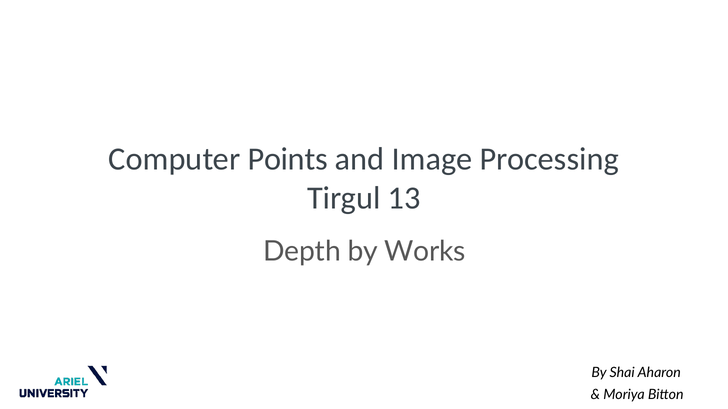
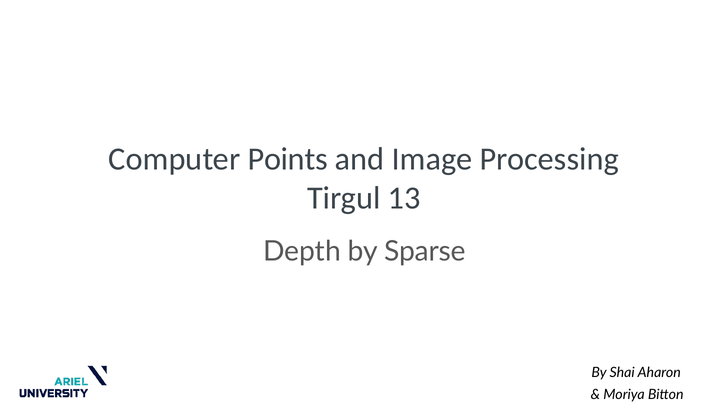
Works: Works -> Sparse (425, 252)
